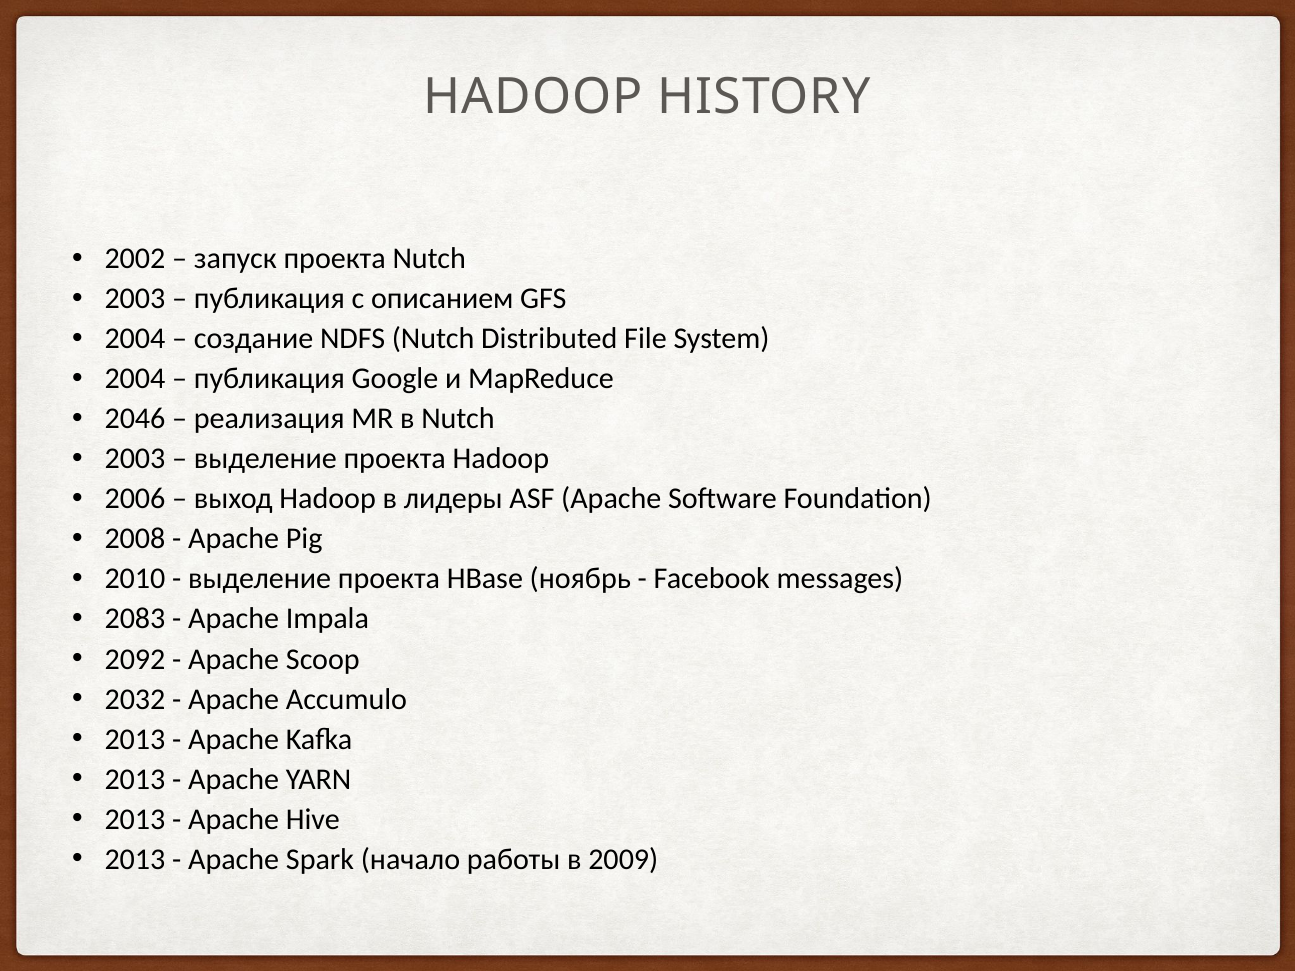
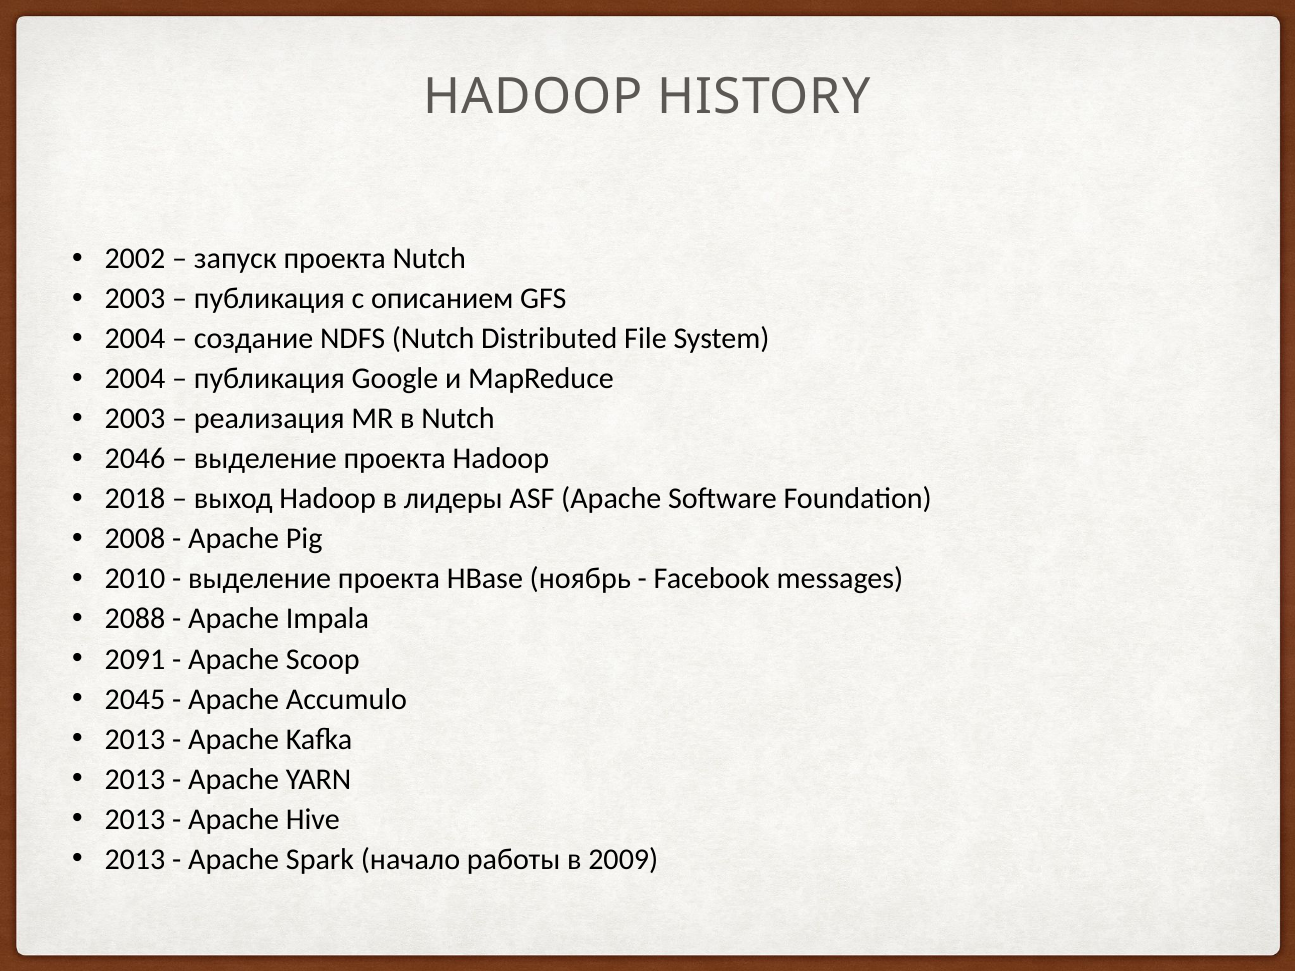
2046: 2046 -> 2003 (135, 419)
2003: 2003 -> 2046 (135, 459)
2006: 2006 -> 2018 (135, 499)
2083: 2083 -> 2088 (135, 619)
2092: 2092 -> 2091 (135, 659)
2032: 2032 -> 2045 (135, 699)
